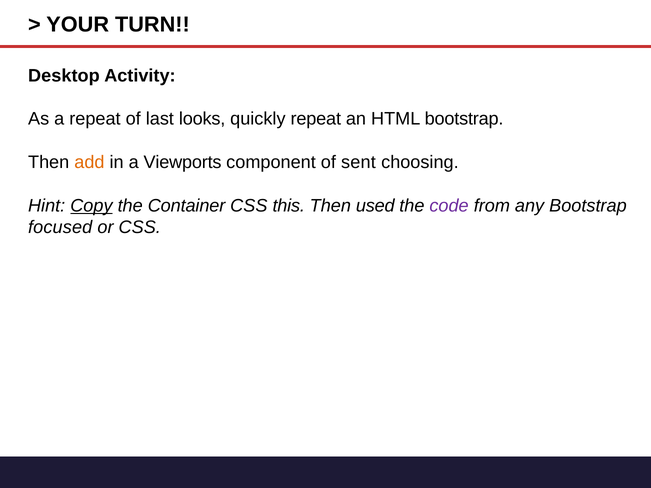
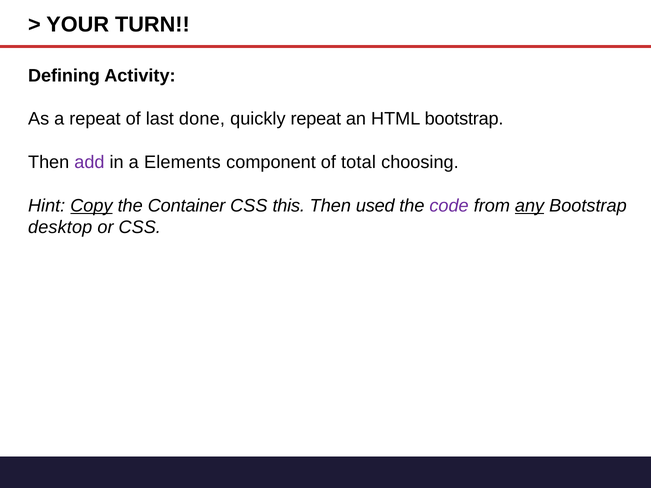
Desktop: Desktop -> Defining (64, 76)
looks: looks -> done (202, 119)
add colour: orange -> purple (89, 162)
Viewports: Viewports -> Elements (182, 162)
sent: sent -> total (358, 162)
any underline: none -> present (530, 206)
focused: focused -> desktop (60, 228)
